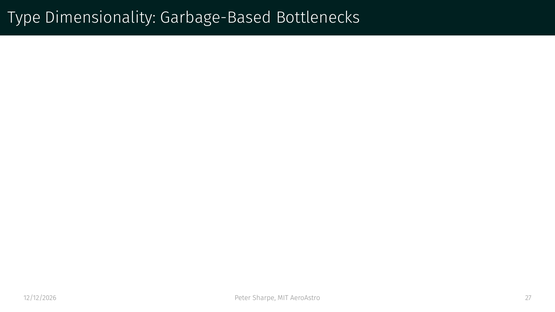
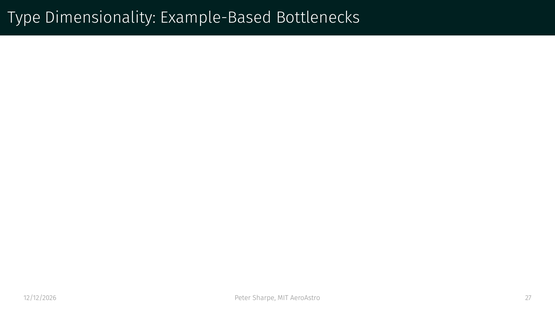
Garbage-Based: Garbage-Based -> Example-Based (216, 18)
